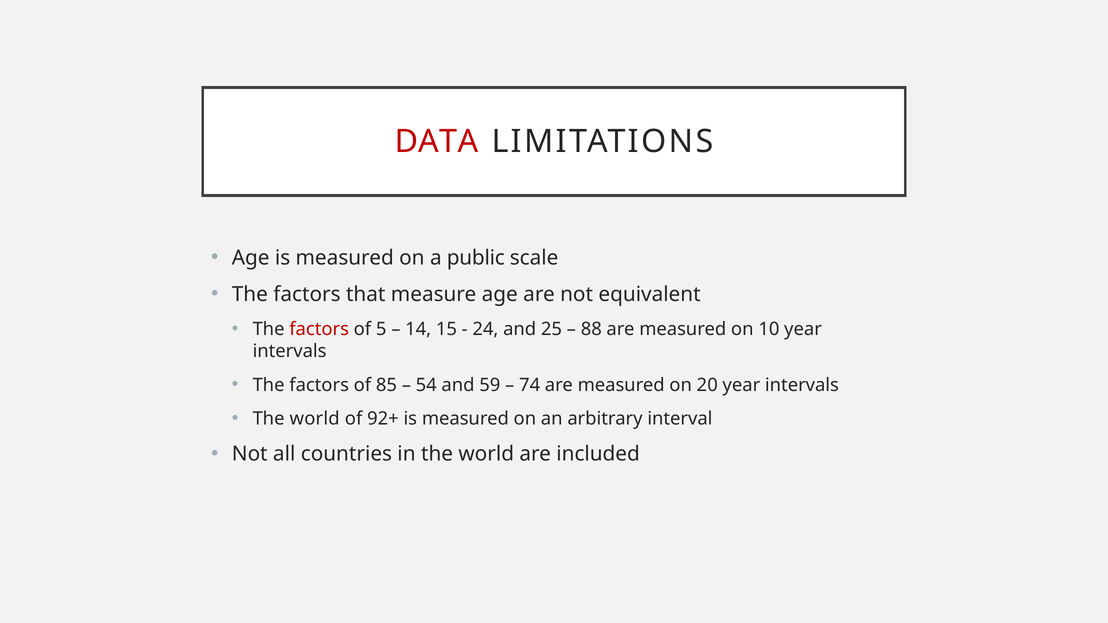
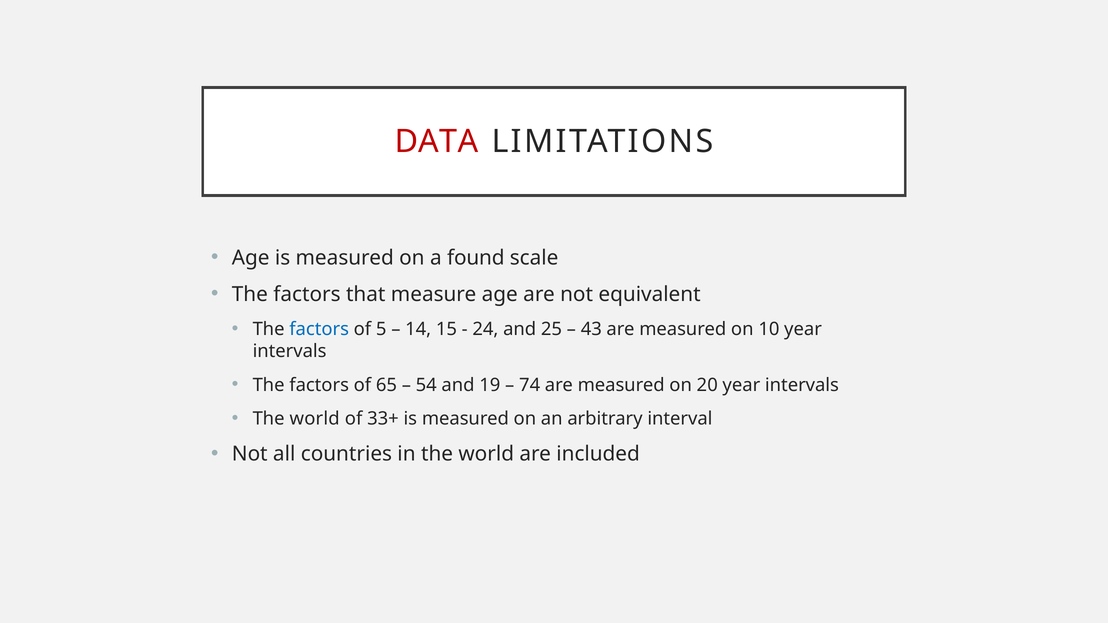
public: public -> found (476, 258)
factors colour: red -> blue (319, 329)
88: 88 -> 43 (591, 329)
85: 85 -> 65 (386, 385)
59: 59 -> 19 (490, 385)
92+: 92+ -> 33+ (383, 419)
